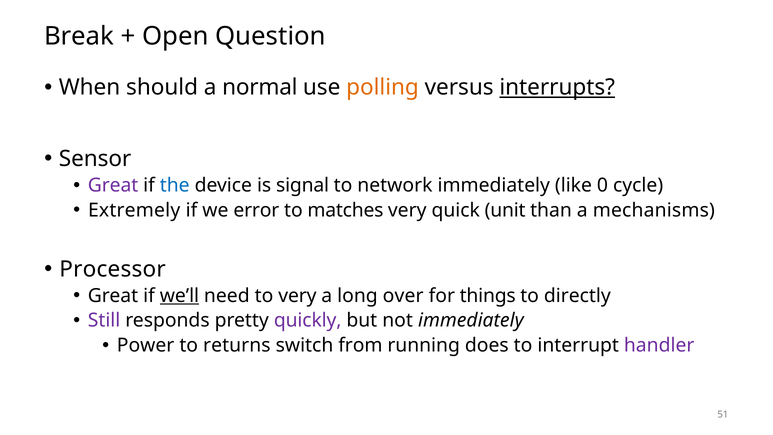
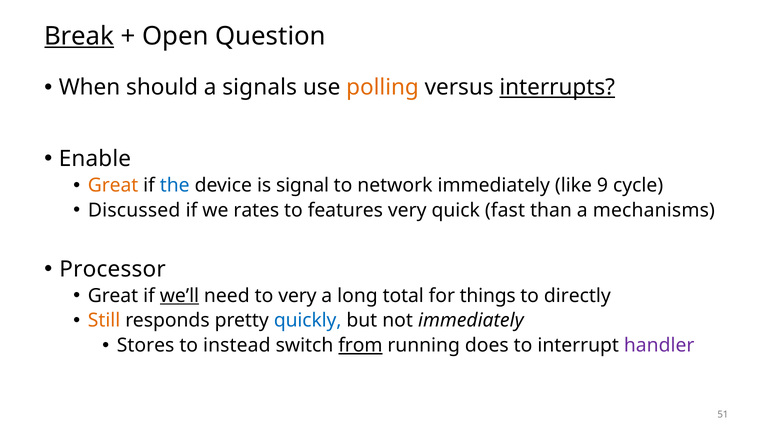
Break underline: none -> present (79, 36)
normal: normal -> signals (260, 87)
Sensor: Sensor -> Enable (95, 159)
Great colour: purple -> orange (113, 185)
0: 0 -> 9 (603, 185)
Extremely: Extremely -> Discussed (134, 210)
error: error -> rates (256, 210)
matches: matches -> features (345, 210)
unit: unit -> fast (505, 210)
over: over -> total (403, 296)
Still colour: purple -> orange (104, 320)
quickly colour: purple -> blue (308, 320)
Power: Power -> Stores (146, 345)
returns: returns -> instead (237, 345)
from underline: none -> present (360, 345)
